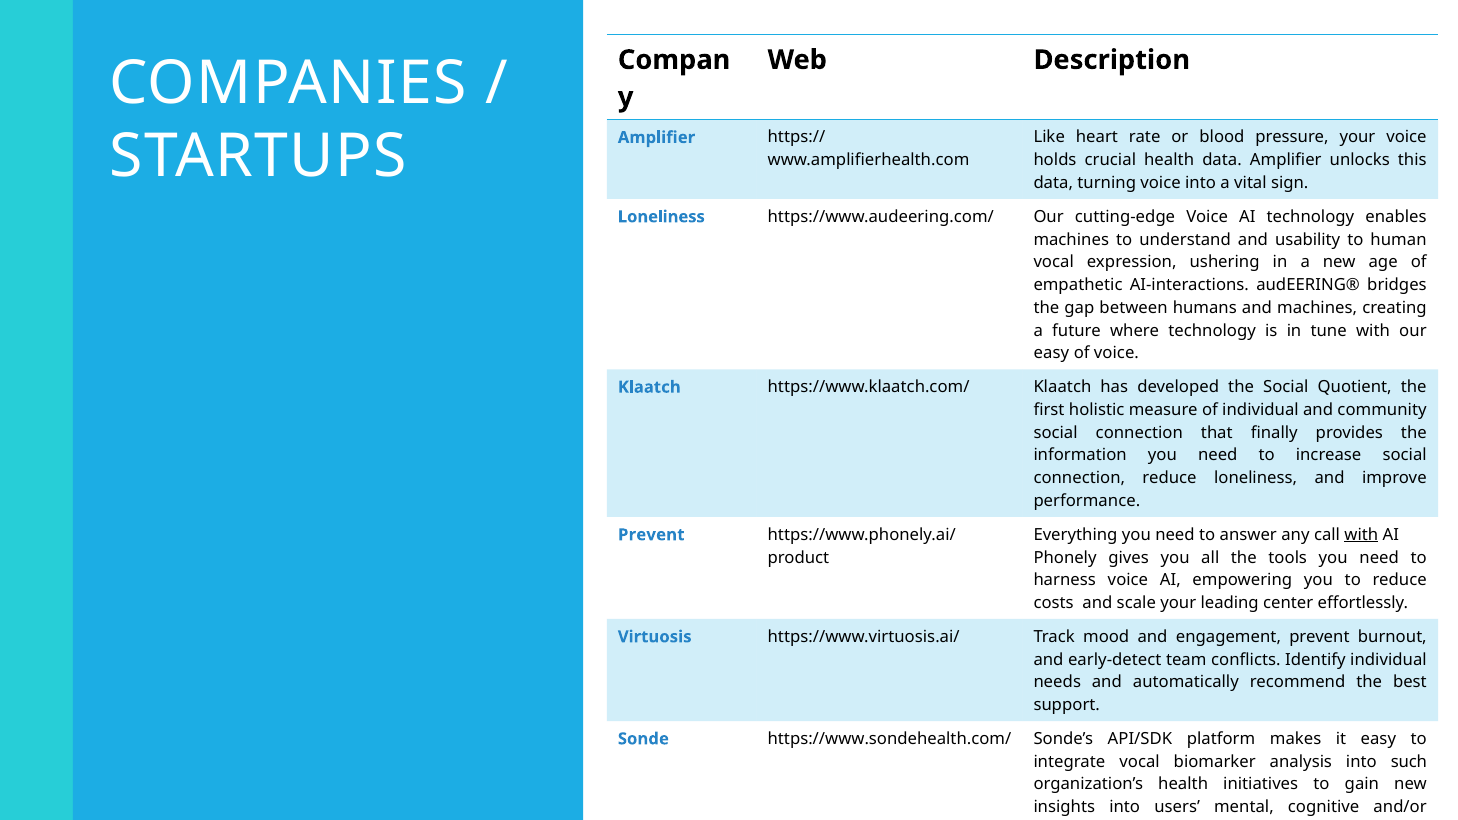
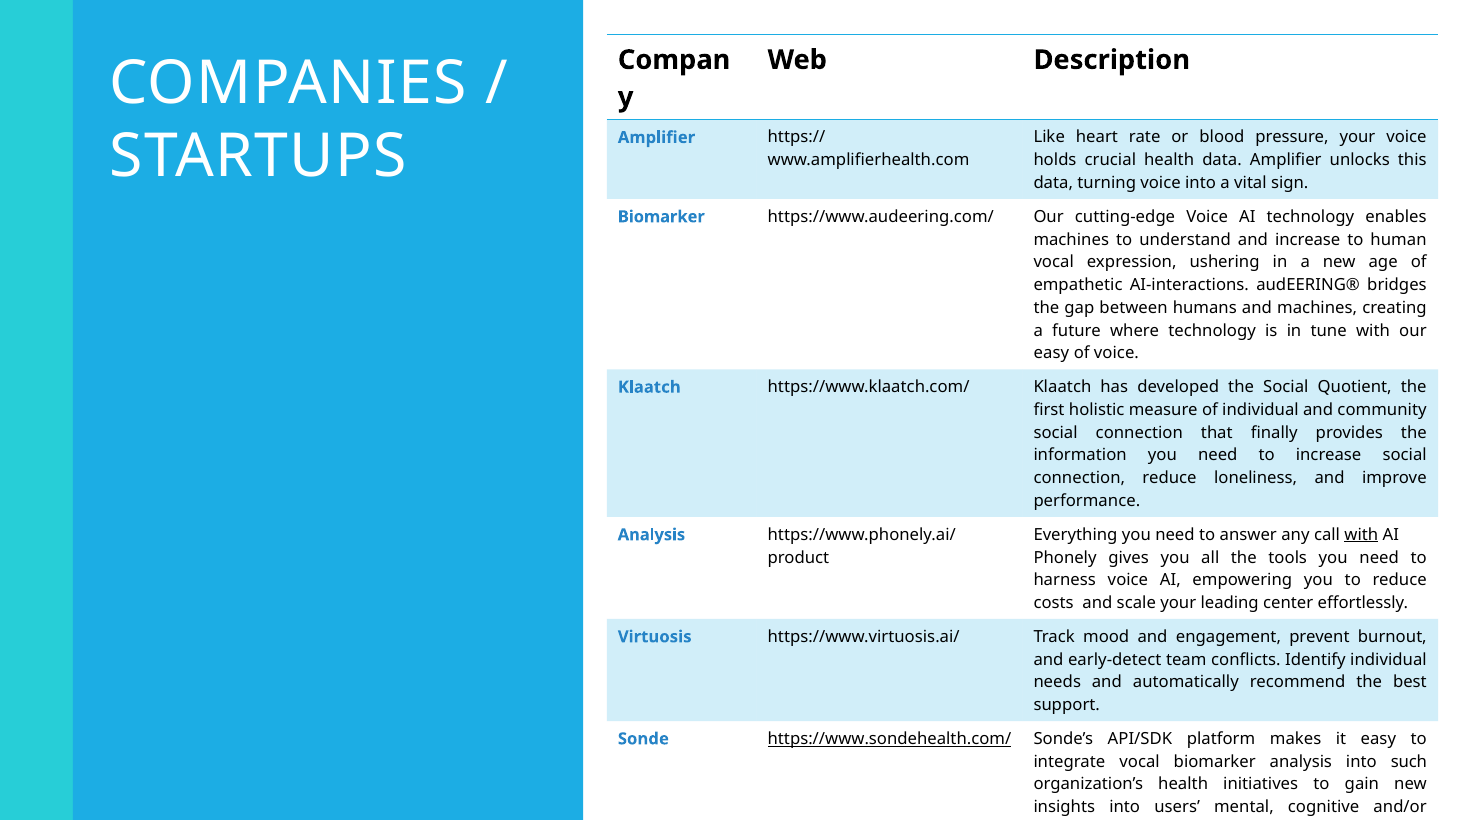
Loneliness: Loneliness -> Biomarker (661, 217)
and usability: usability -> increase (1308, 240)
Prevent: Prevent -> Analysis (651, 535)
https://www.sondehealth.com/ underline: none -> present (889, 739)
